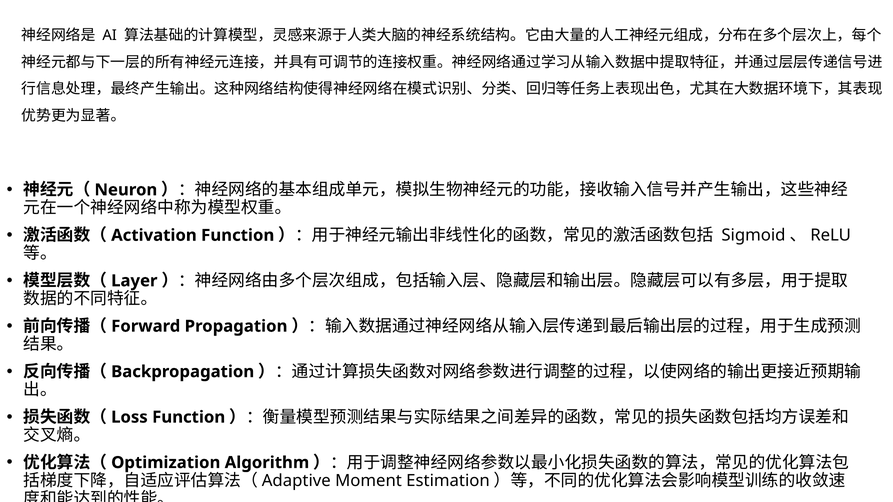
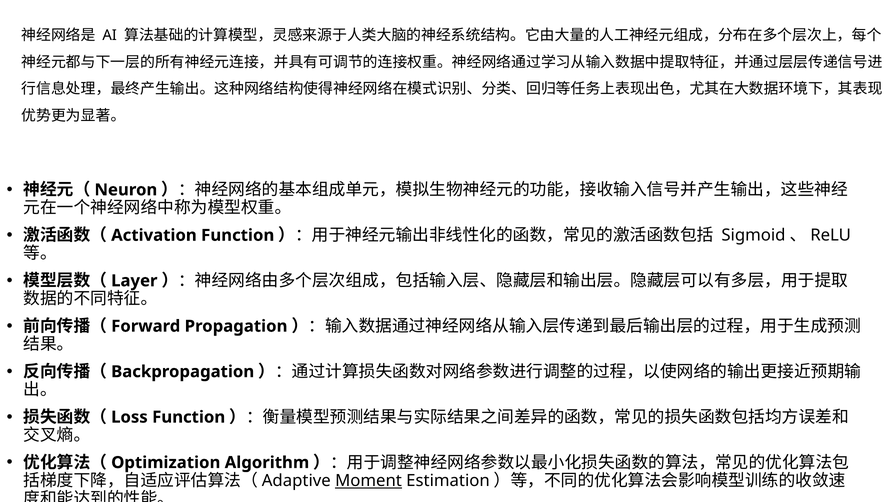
Moment underline: none -> present (369, 481)
